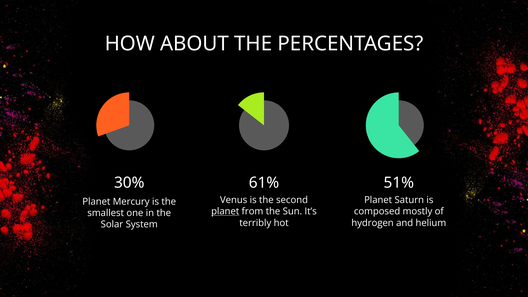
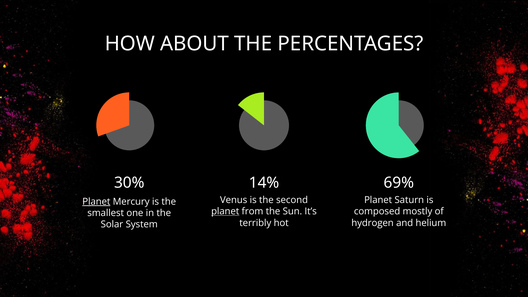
61%: 61% -> 14% (264, 183)
51%: 51% -> 69% (399, 183)
Planet underline: none -> present (96, 202)
